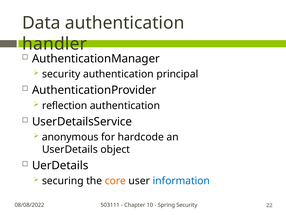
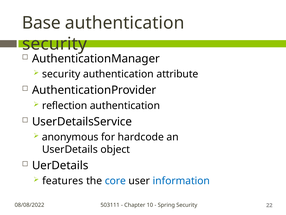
Data: Data -> Base (41, 23)
handler: handler -> security (55, 44)
principal: principal -> attribute (177, 74)
securing: securing -> features (63, 181)
core colour: orange -> blue (115, 181)
